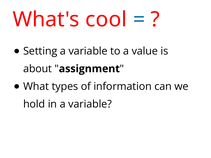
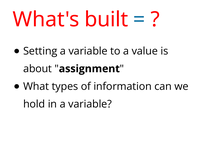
cool: cool -> built (106, 19)
